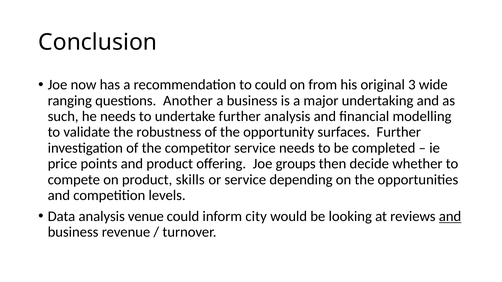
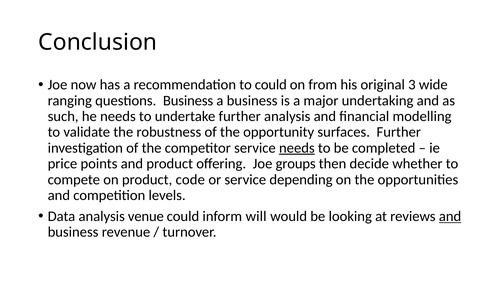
questions Another: Another -> Business (188, 101)
needs underline: none -> present (297, 148)
skills: skills -> code (190, 180)
city: city -> will (256, 217)
